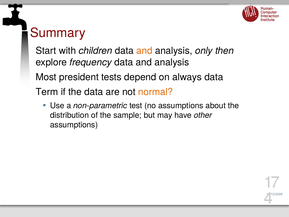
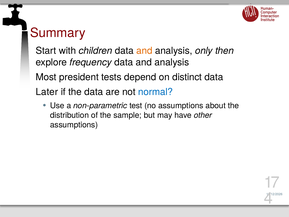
always: always -> distinct (187, 77)
Term: Term -> Later (47, 92)
normal colour: orange -> blue (156, 92)
